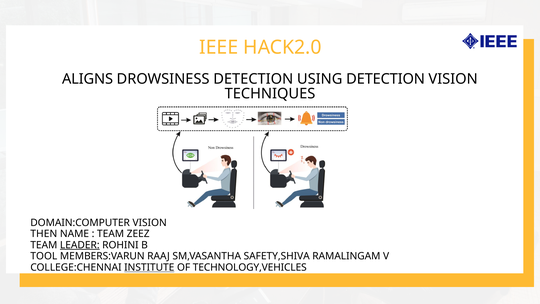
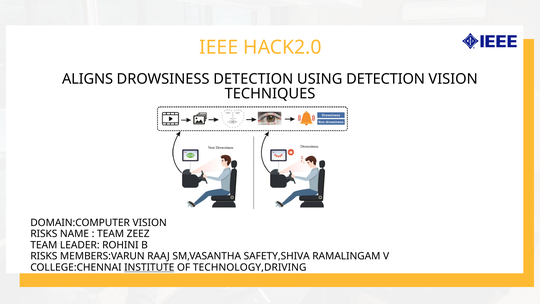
THEN: THEN -> RISKS (44, 234)
LEADER underline: present -> none (80, 245)
TOOL: TOOL -> RISKS (44, 256)
TECHNOLOGY,VEHICLES: TECHNOLOGY,VEHICLES -> TECHNOLOGY,DRIVING (250, 267)
